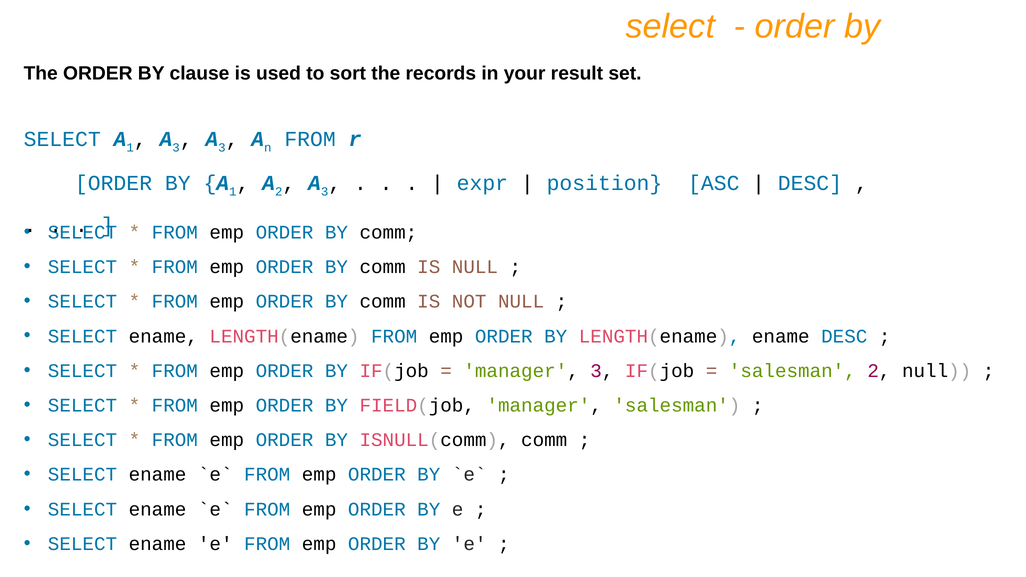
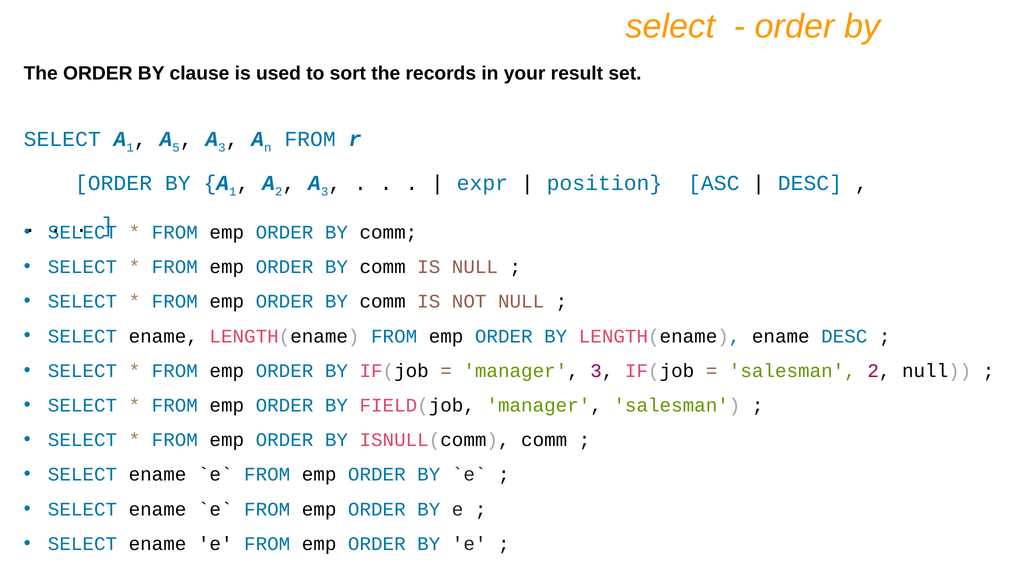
3: 3 -> 5 (176, 148)
